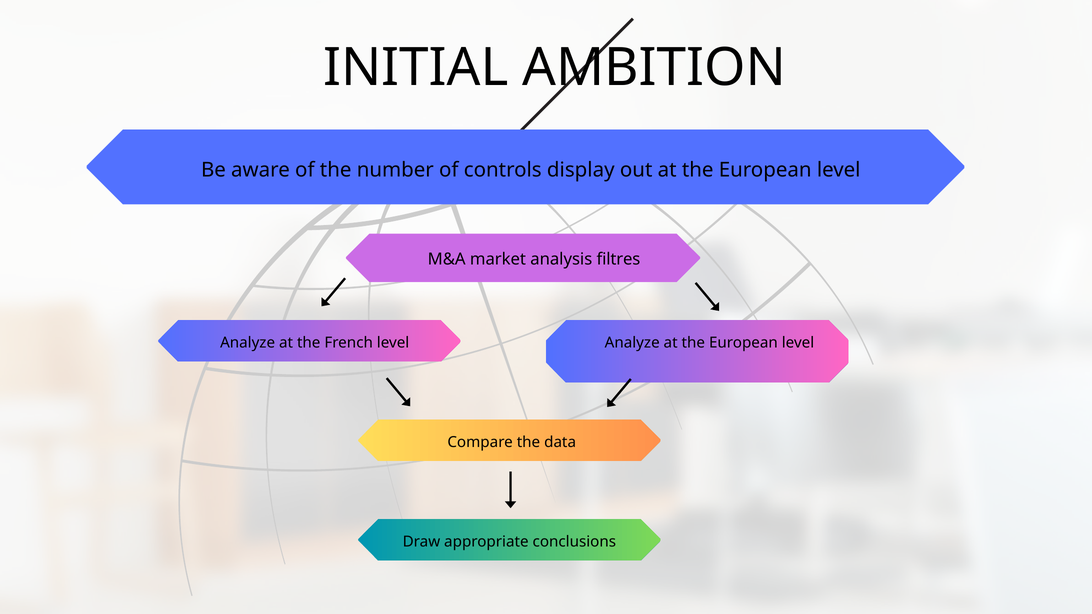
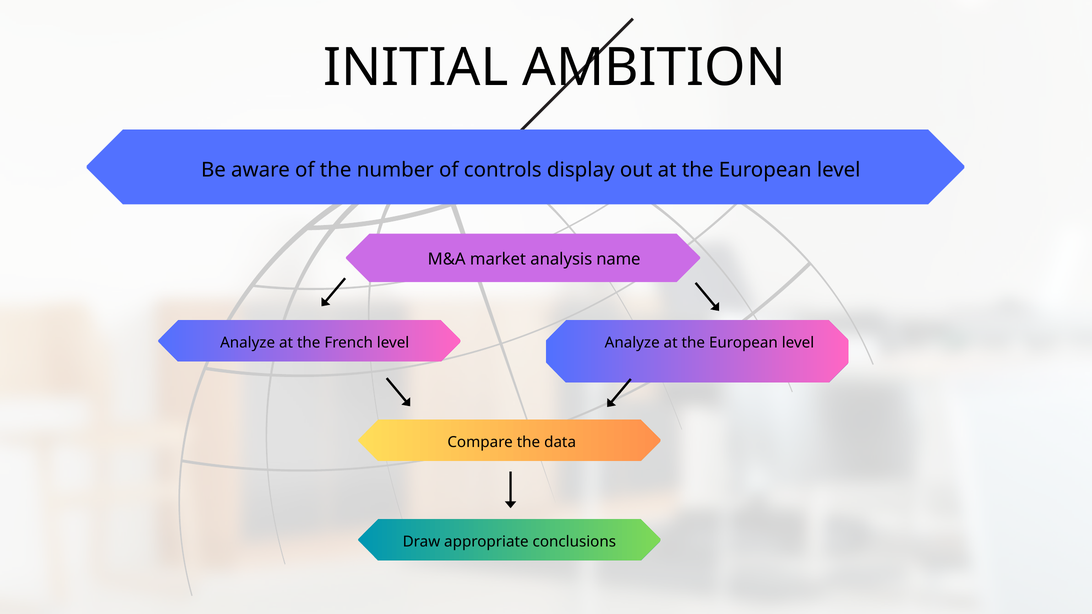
filtres: filtres -> name (618, 259)
